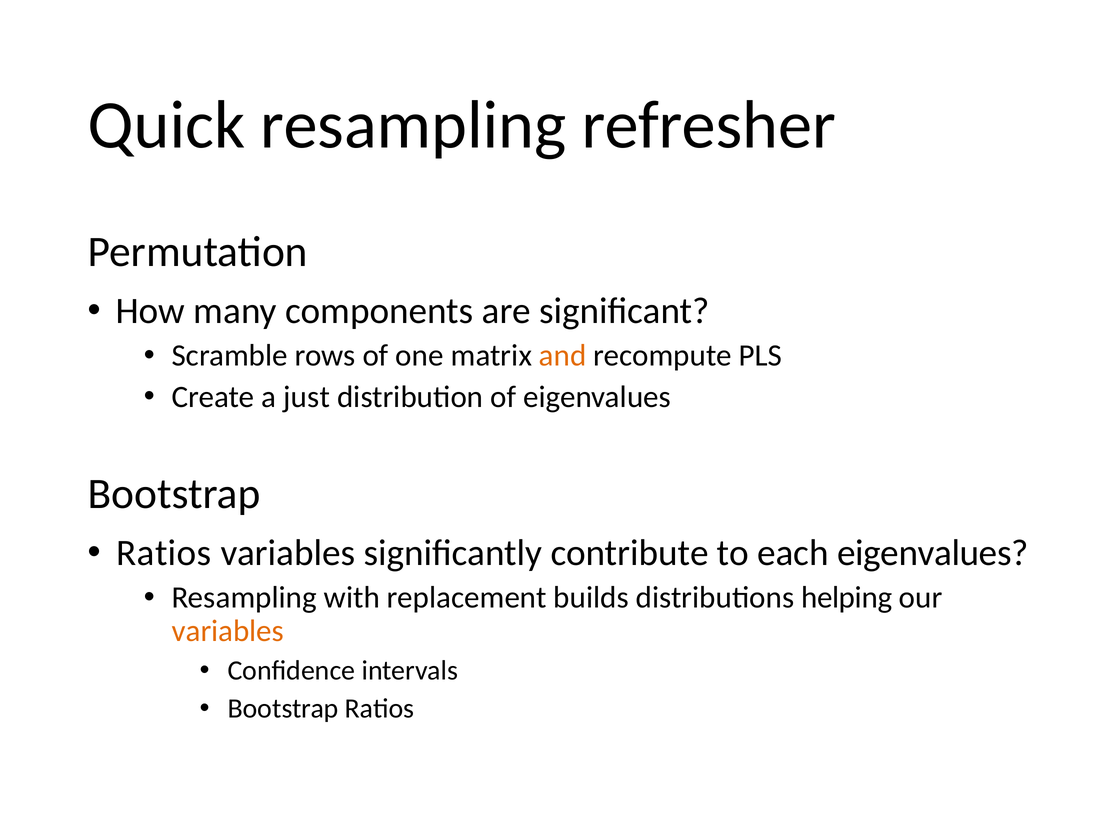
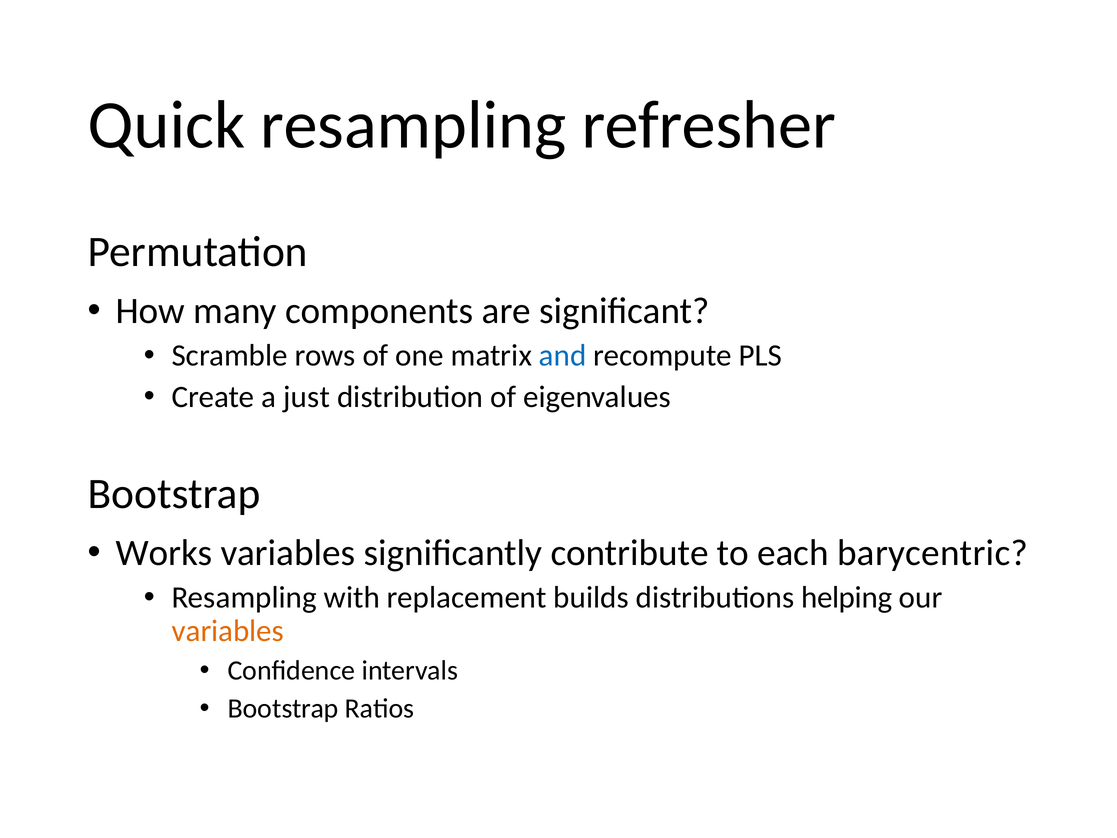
and colour: orange -> blue (563, 356)
Ratios: Ratios -> Works (164, 553)
each eigenvalues: eigenvalues -> barycentric (932, 553)
